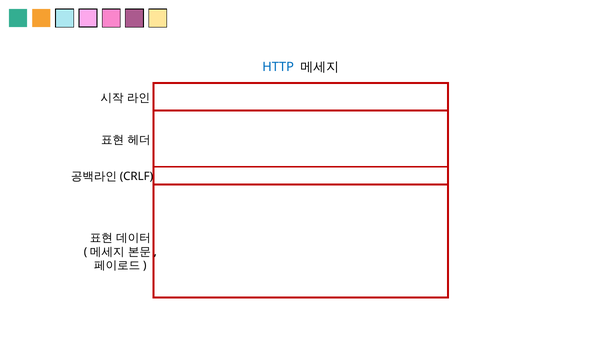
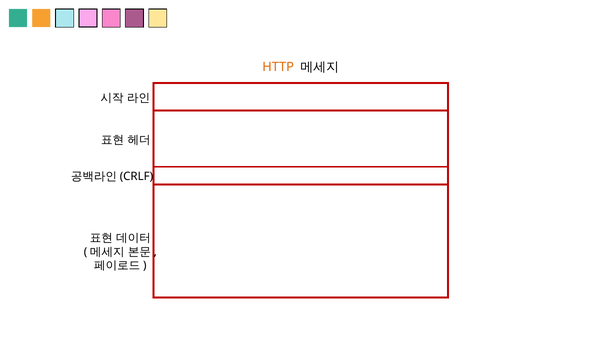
HTTP colour: blue -> orange (278, 67)
